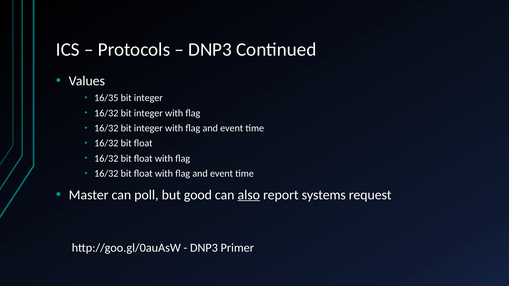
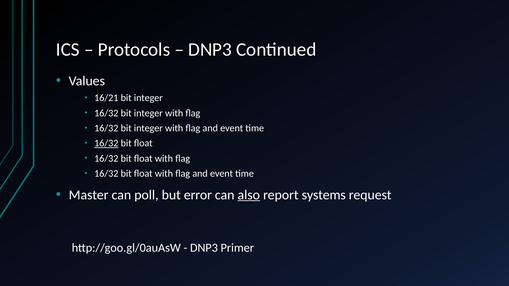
16/35: 16/35 -> 16/21 (106, 98)
16/32 underline: none -> present (106, 143)
good: good -> error (198, 195)
